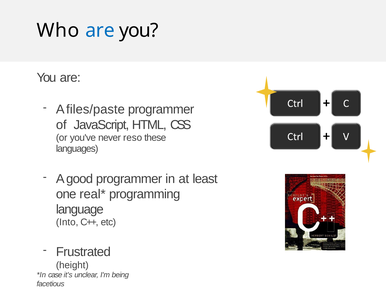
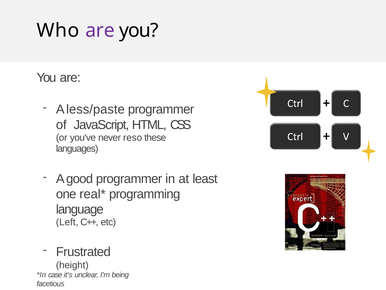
are colour: blue -> purple (100, 30)
files/paste: files/paste -> less/paste (95, 109)
Into: Into -> Left (67, 222)
